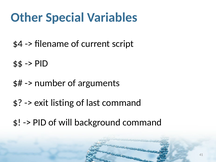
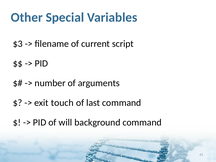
$4: $4 -> $3 (18, 44)
listing: listing -> touch (62, 103)
